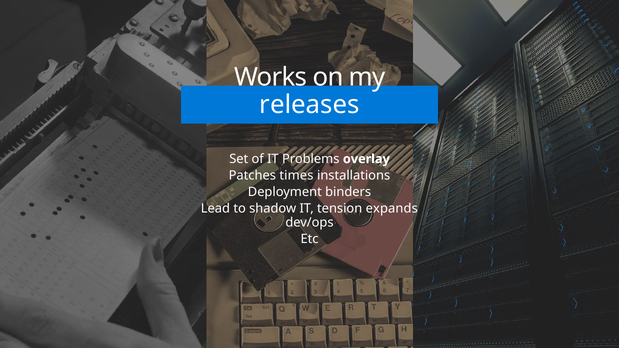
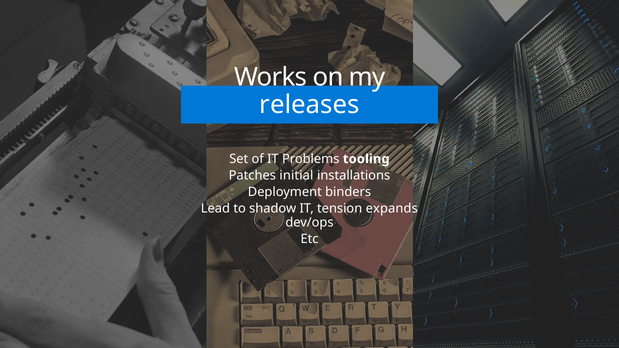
overlay: overlay -> tooling (366, 159)
times: times -> initial (296, 176)
